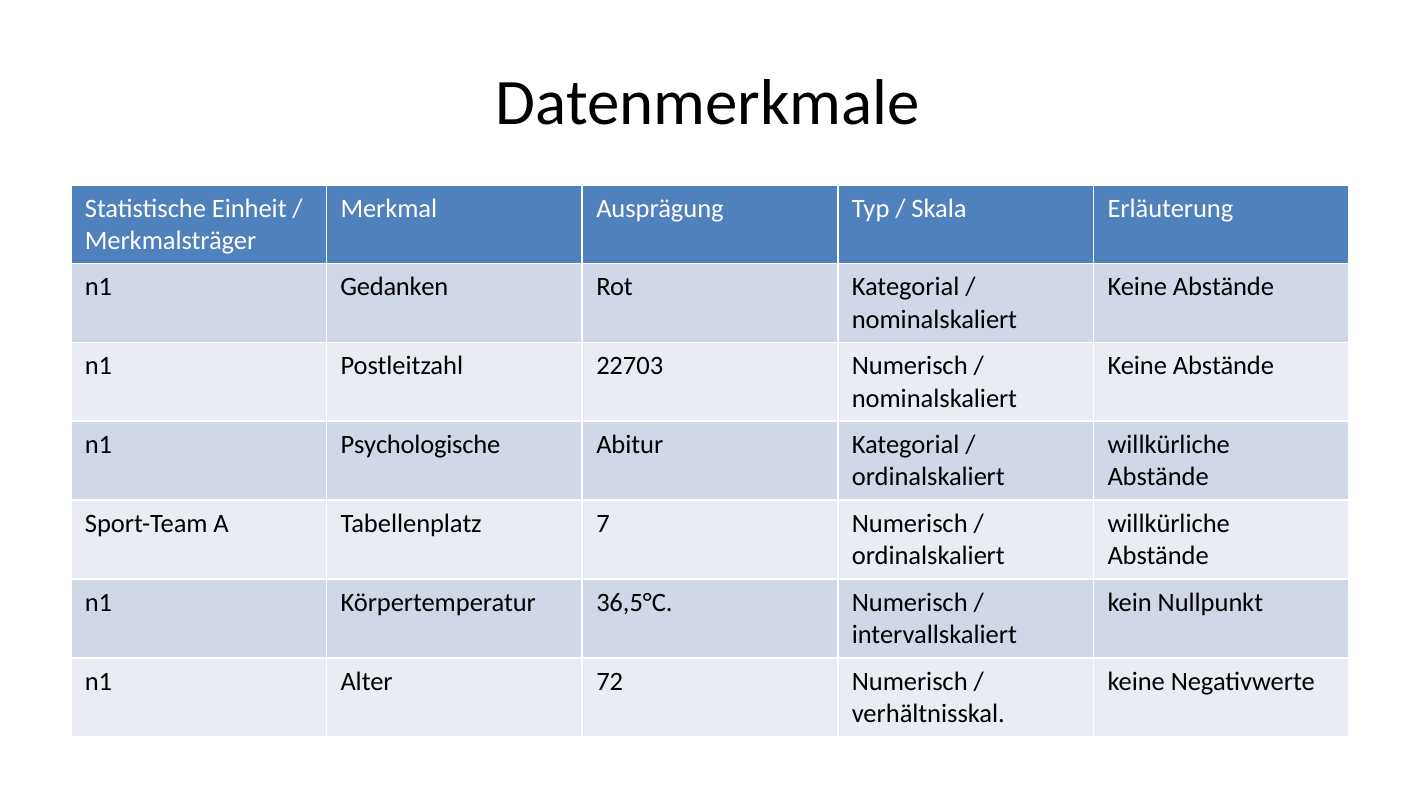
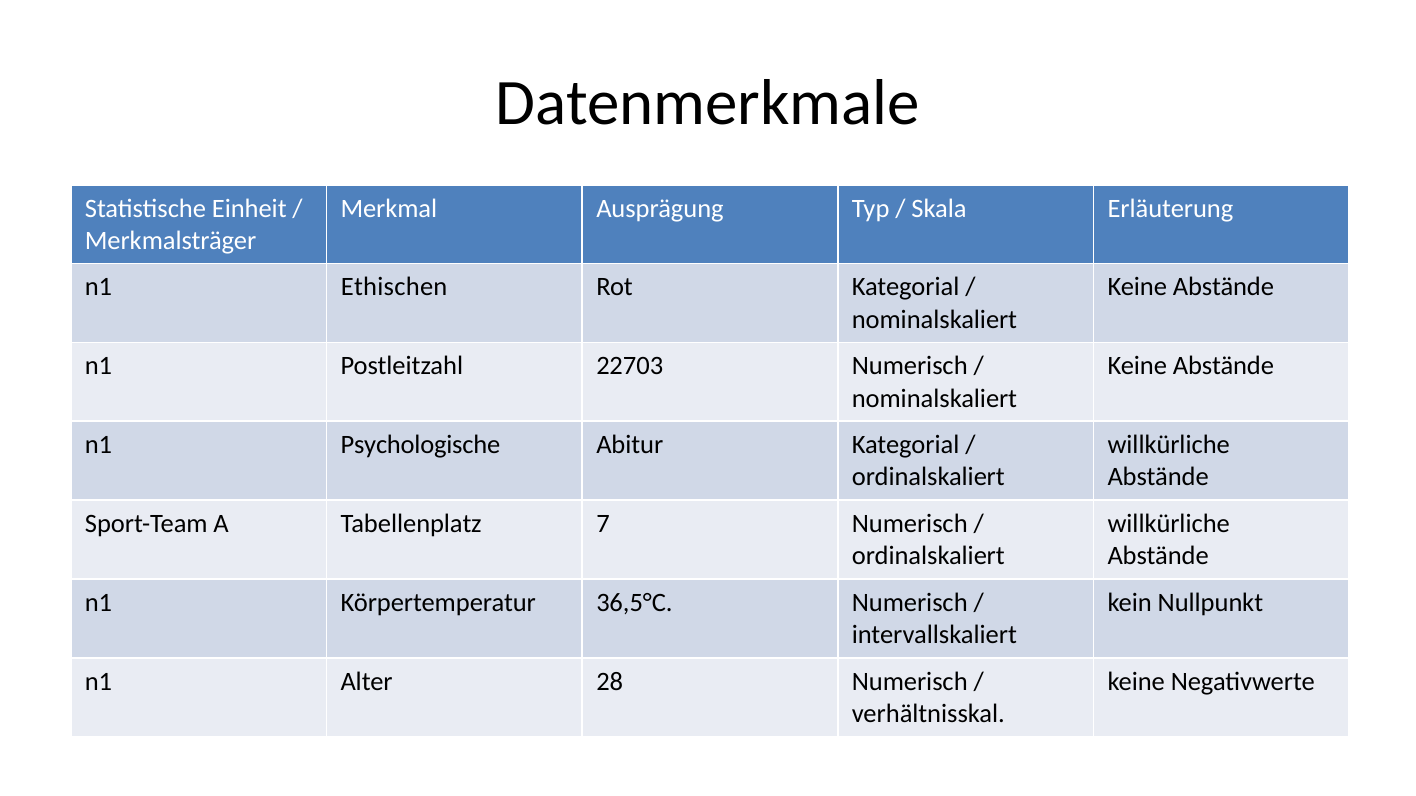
Gedanken: Gedanken -> Ethischen (394, 287)
72: 72 -> 28 (610, 682)
